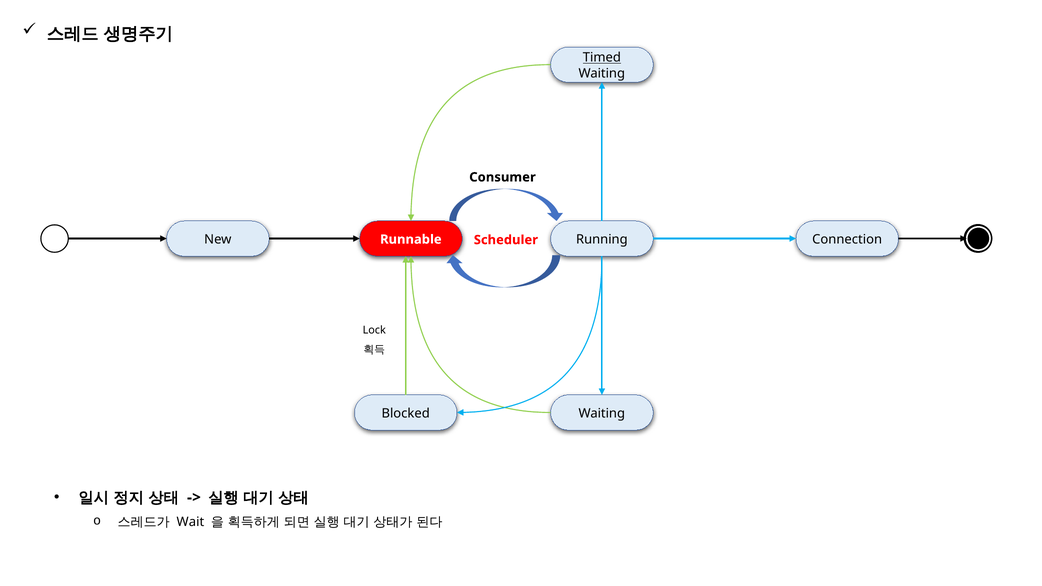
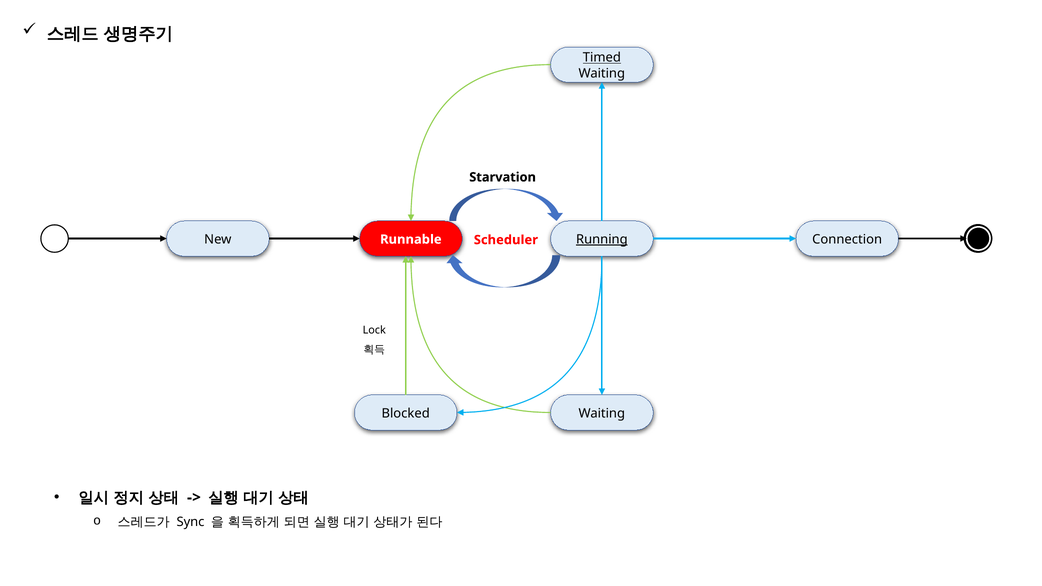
Consumer: Consumer -> Starvation (503, 177)
Running underline: none -> present (602, 239)
Wait: Wait -> Sync (191, 522)
